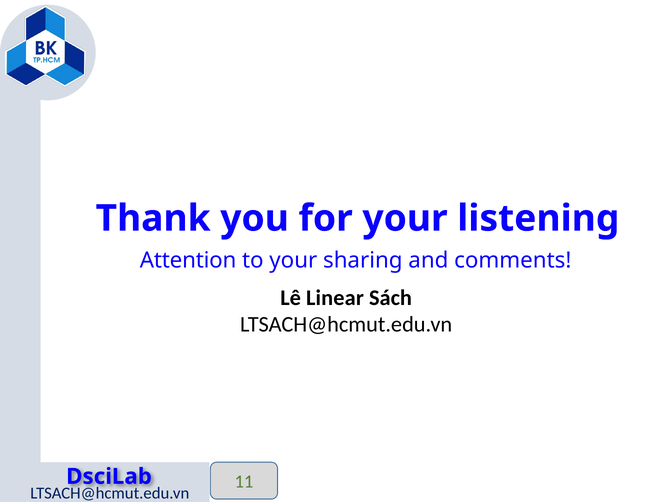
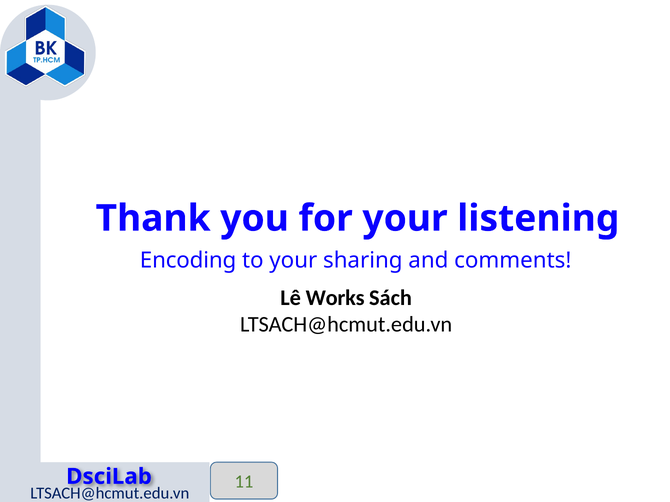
Attention: Attention -> Encoding (188, 260)
Linear: Linear -> Works (335, 298)
